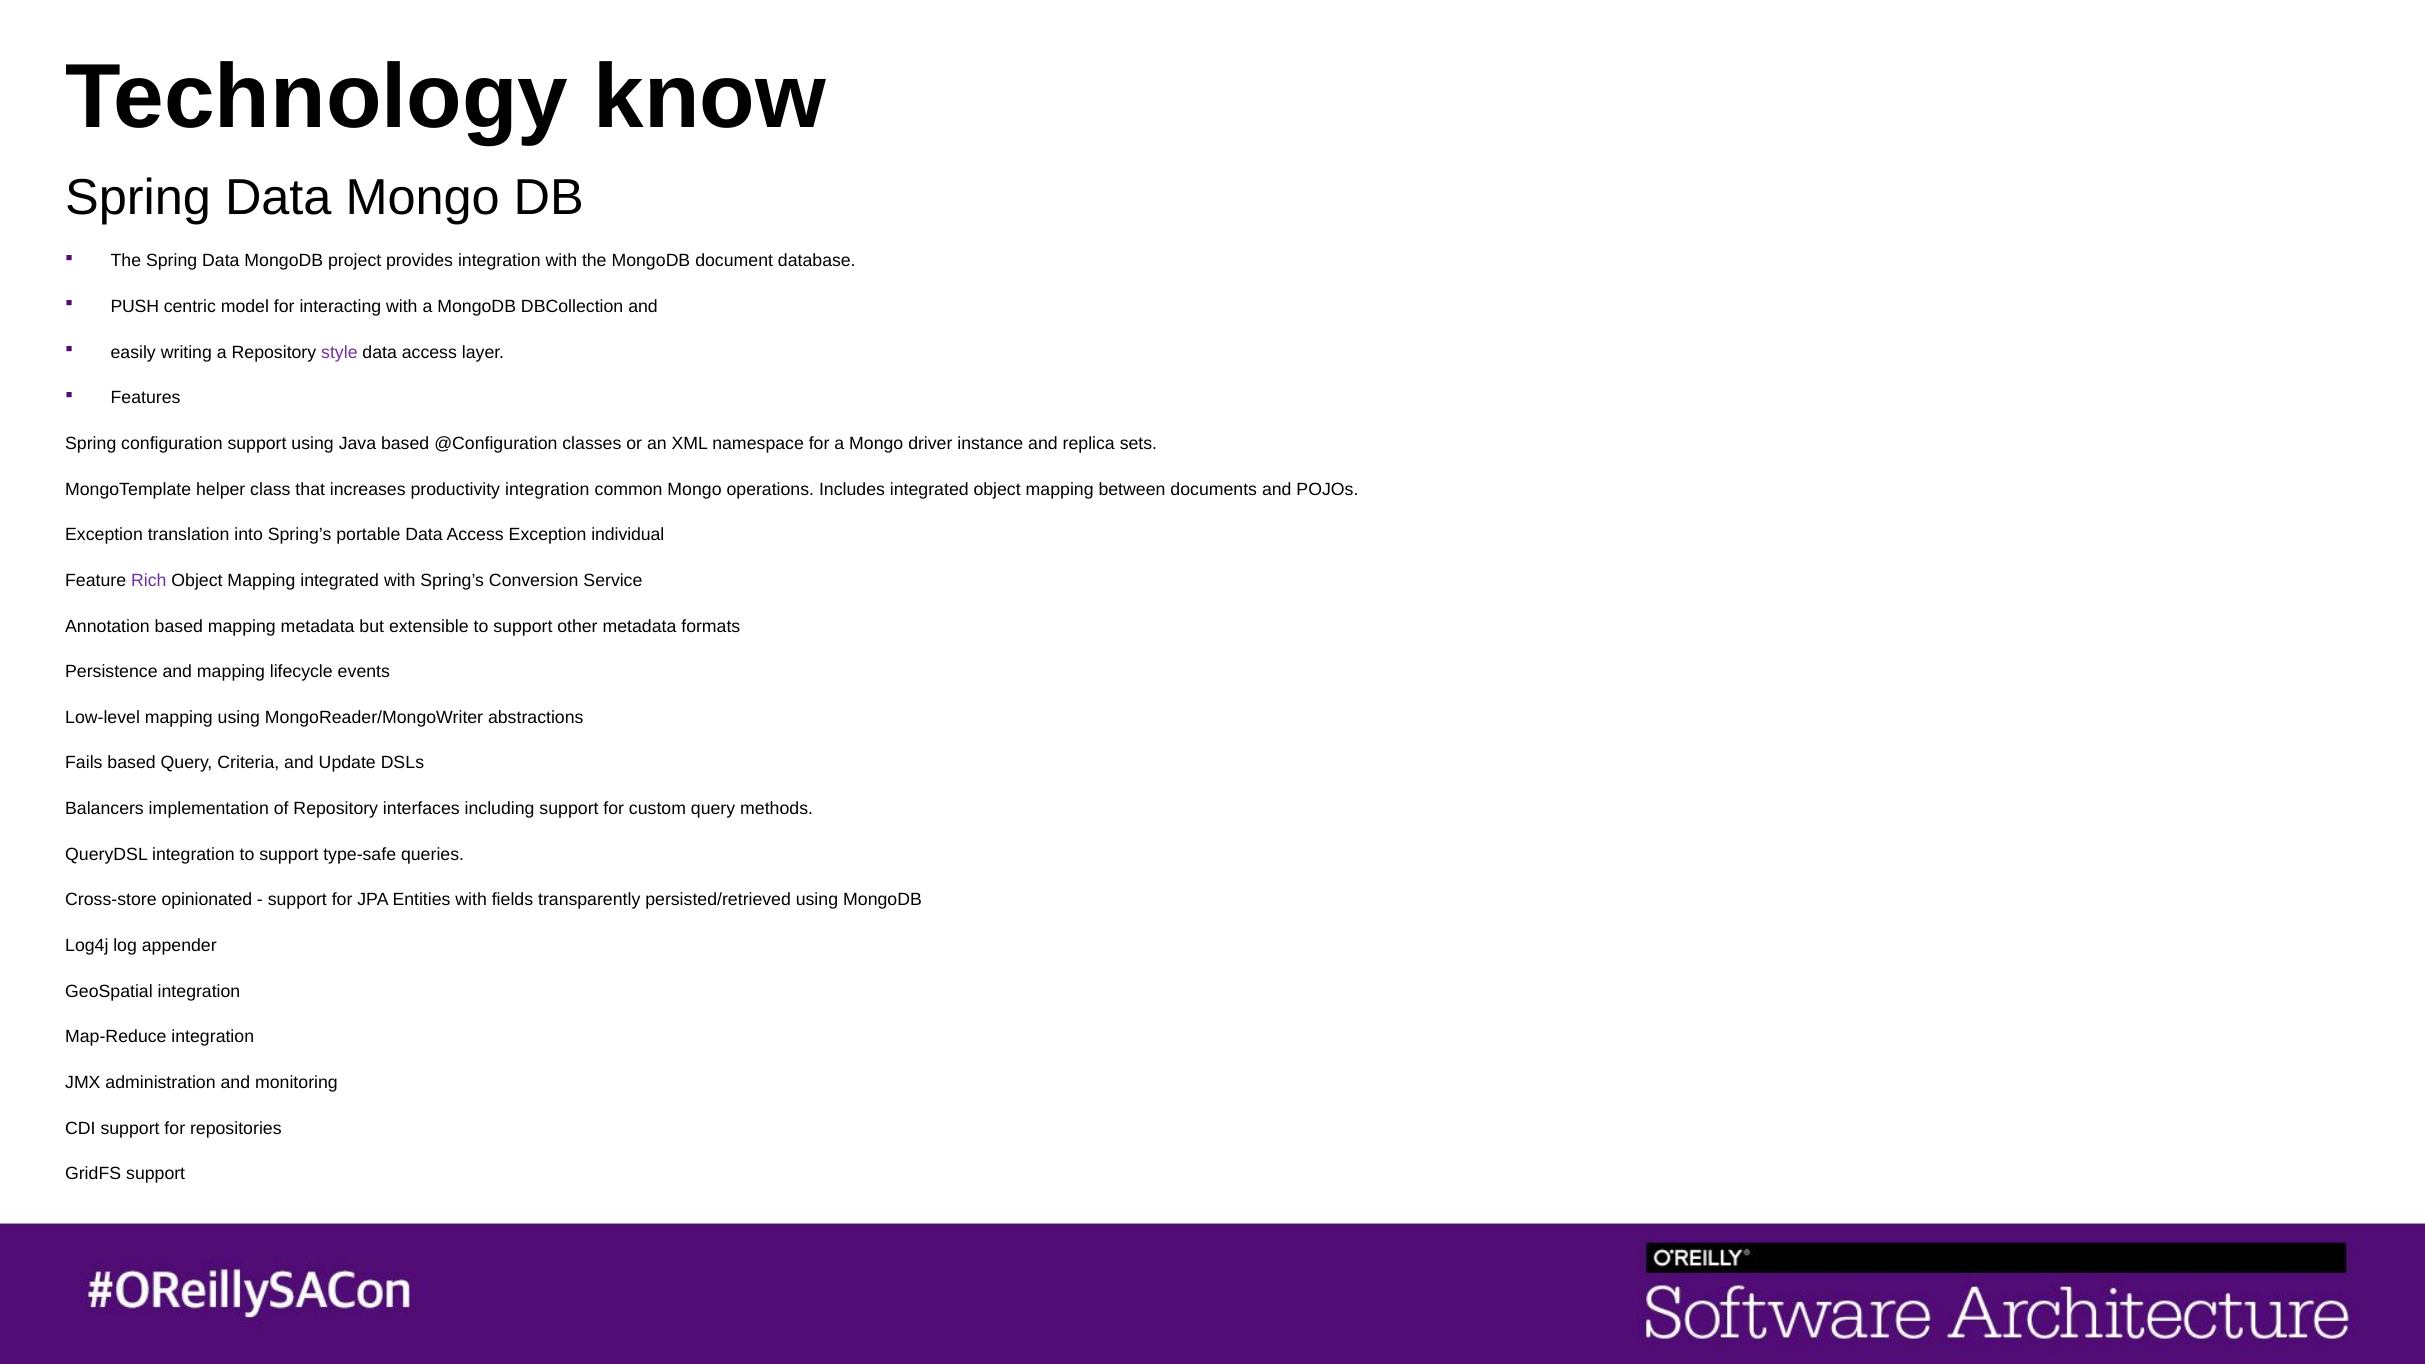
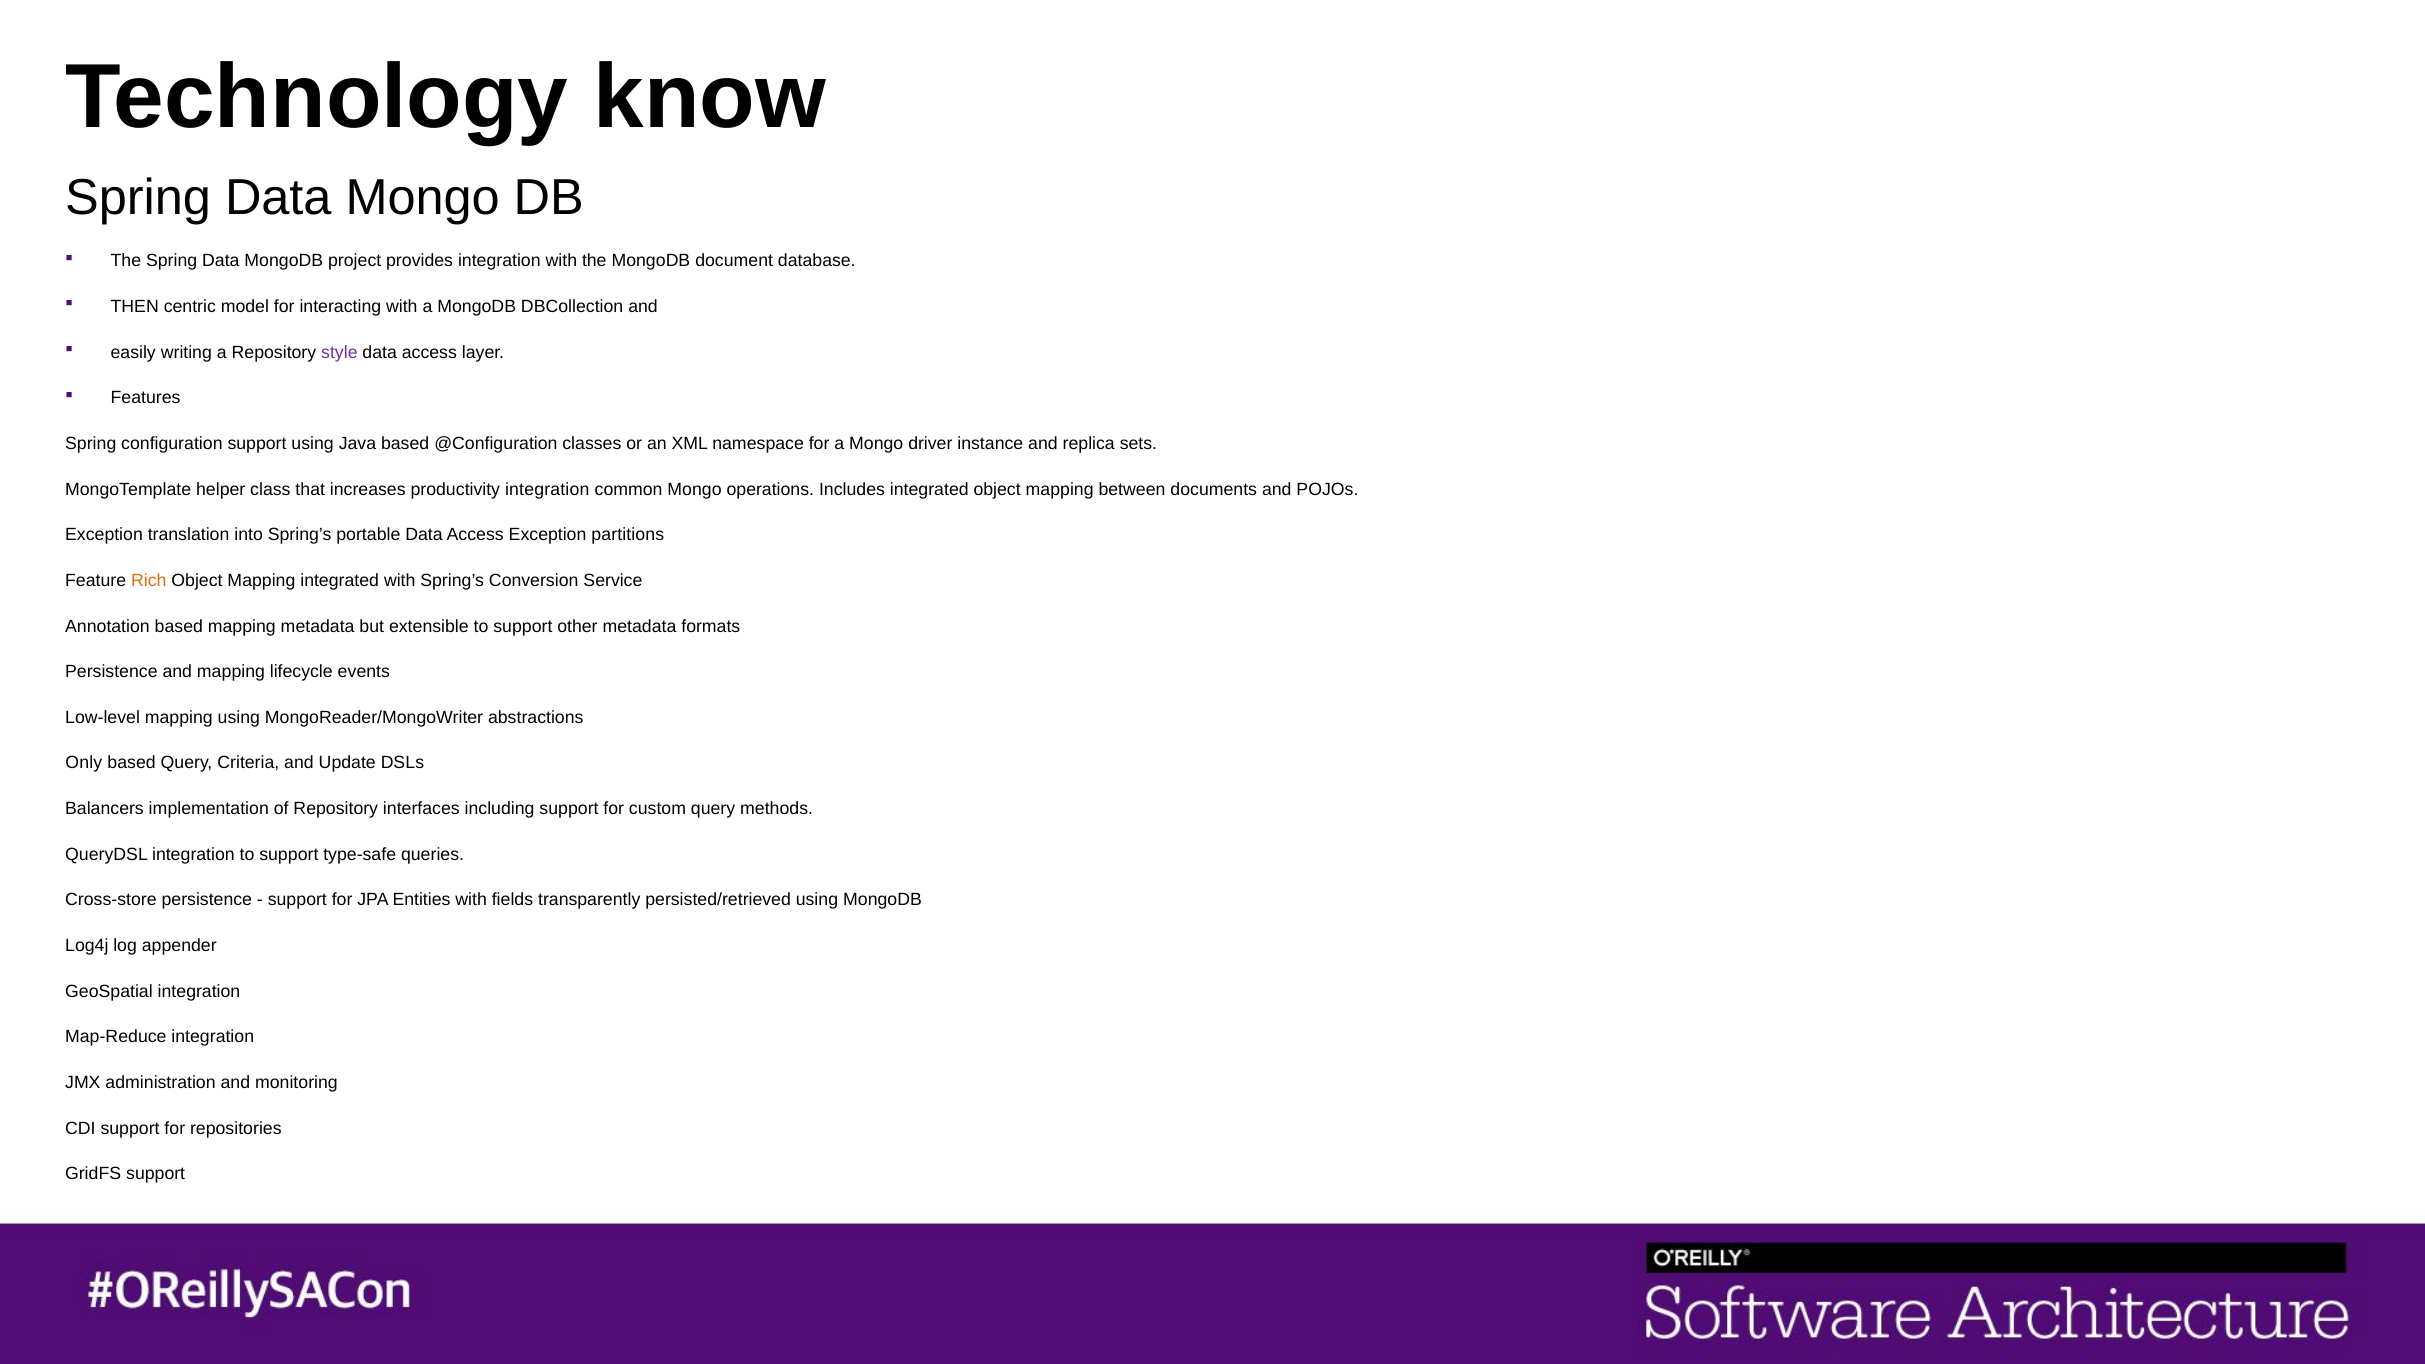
PUSH: PUSH -> THEN (135, 307)
individual: individual -> partitions (628, 535)
Rich colour: purple -> orange (149, 581)
Fails: Fails -> Only (84, 763)
Cross-store opinionated: opinionated -> persistence (207, 900)
